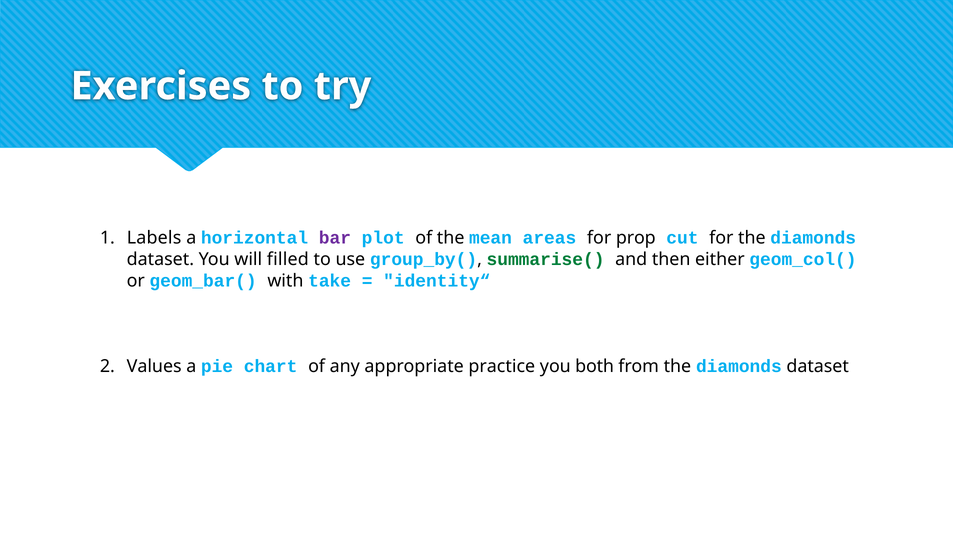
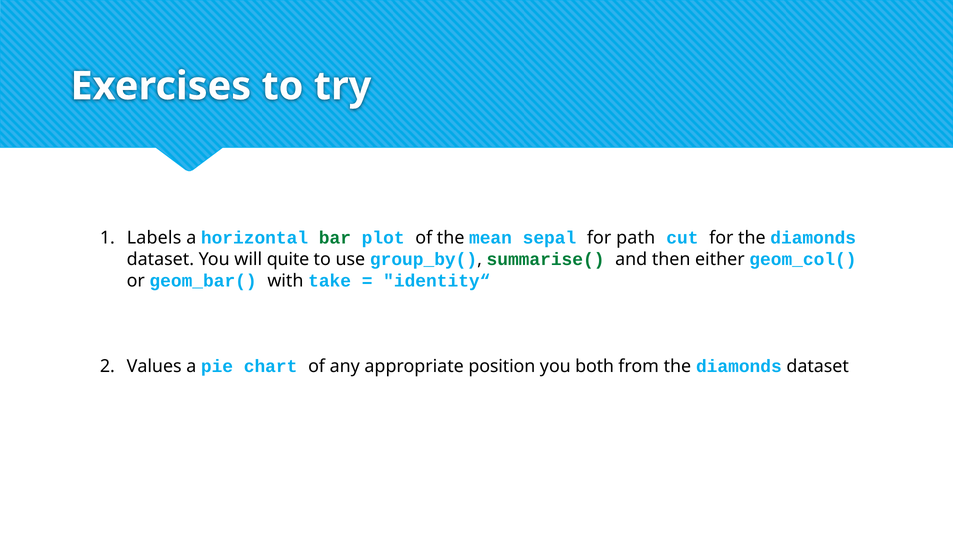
bar colour: purple -> green (335, 238)
areas: areas -> sepal (549, 238)
prop: prop -> path (636, 238)
filled: filled -> quite (288, 259)
practice: practice -> position (502, 366)
